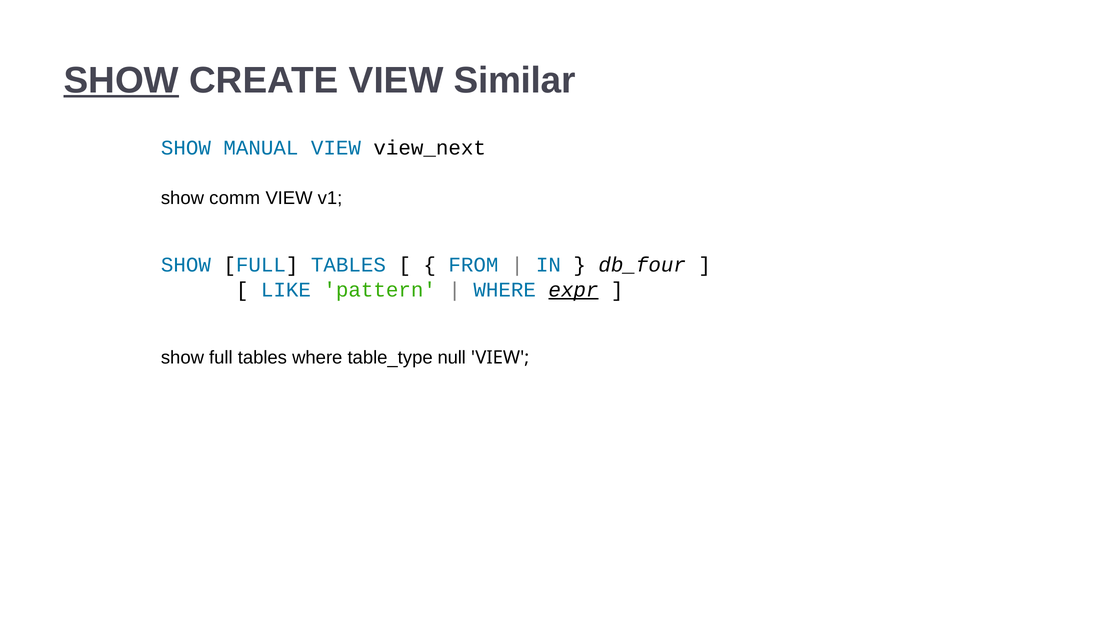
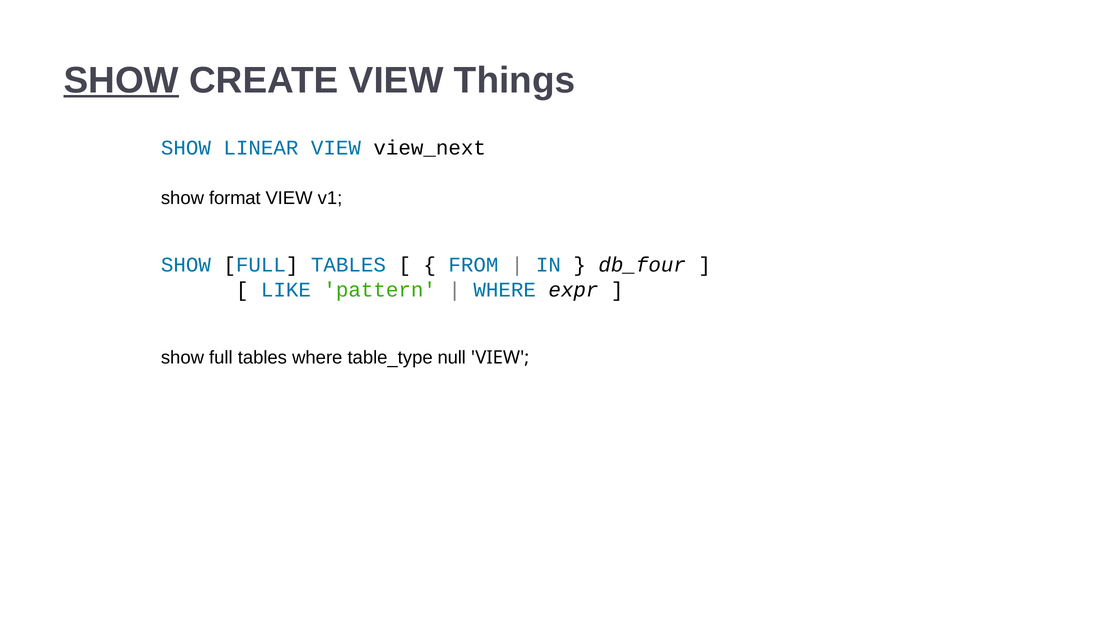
Similar: Similar -> Things (515, 80)
MANUAL: MANUAL -> LINEAR (261, 148)
comm: comm -> format (235, 198)
expr underline: present -> none (573, 290)
